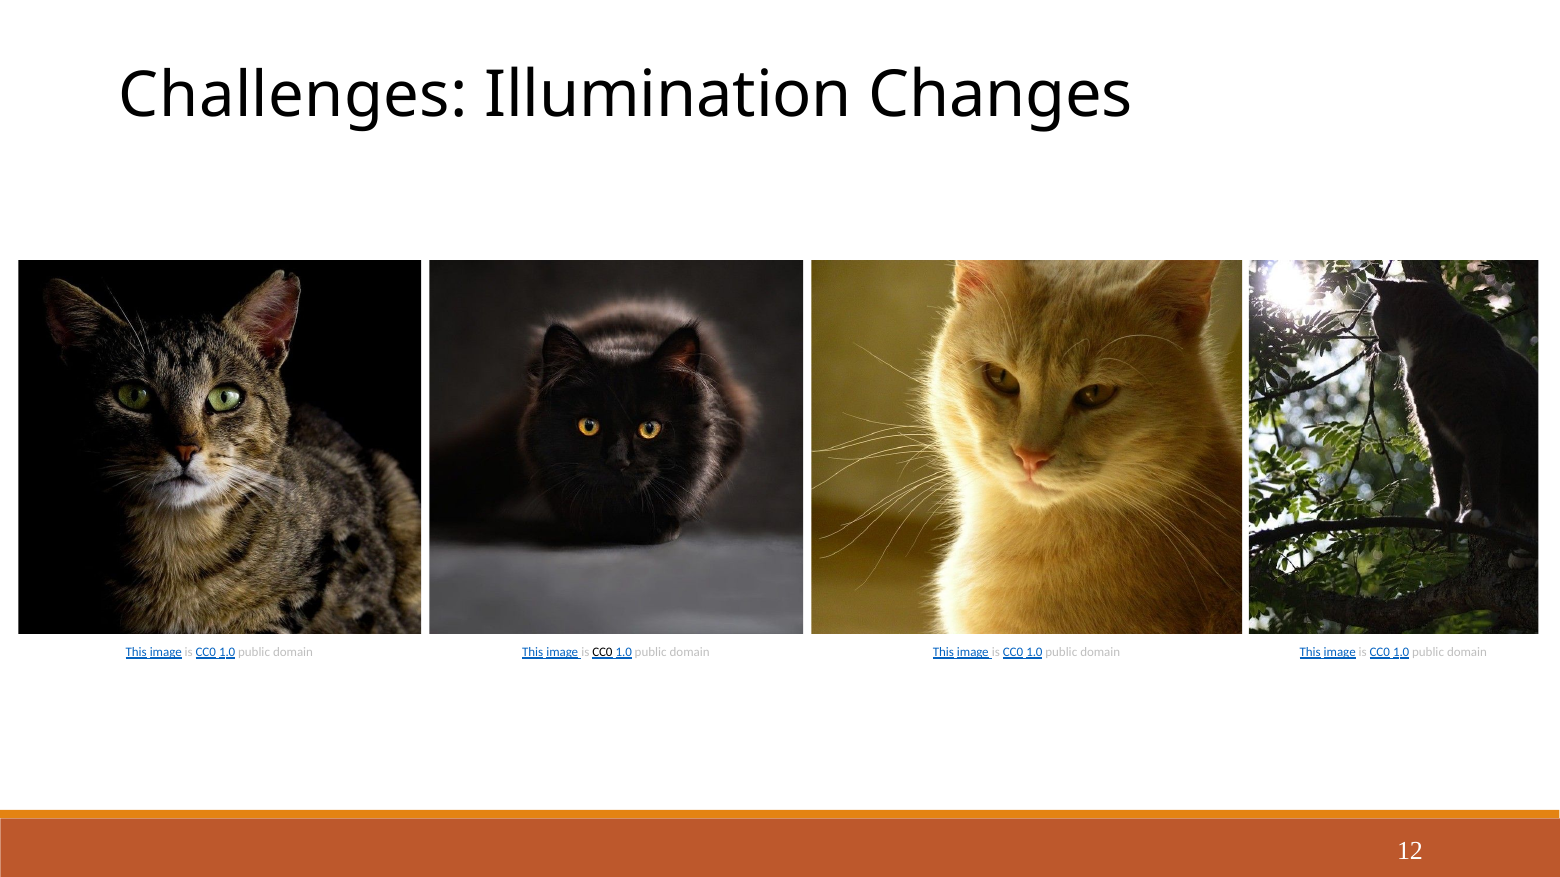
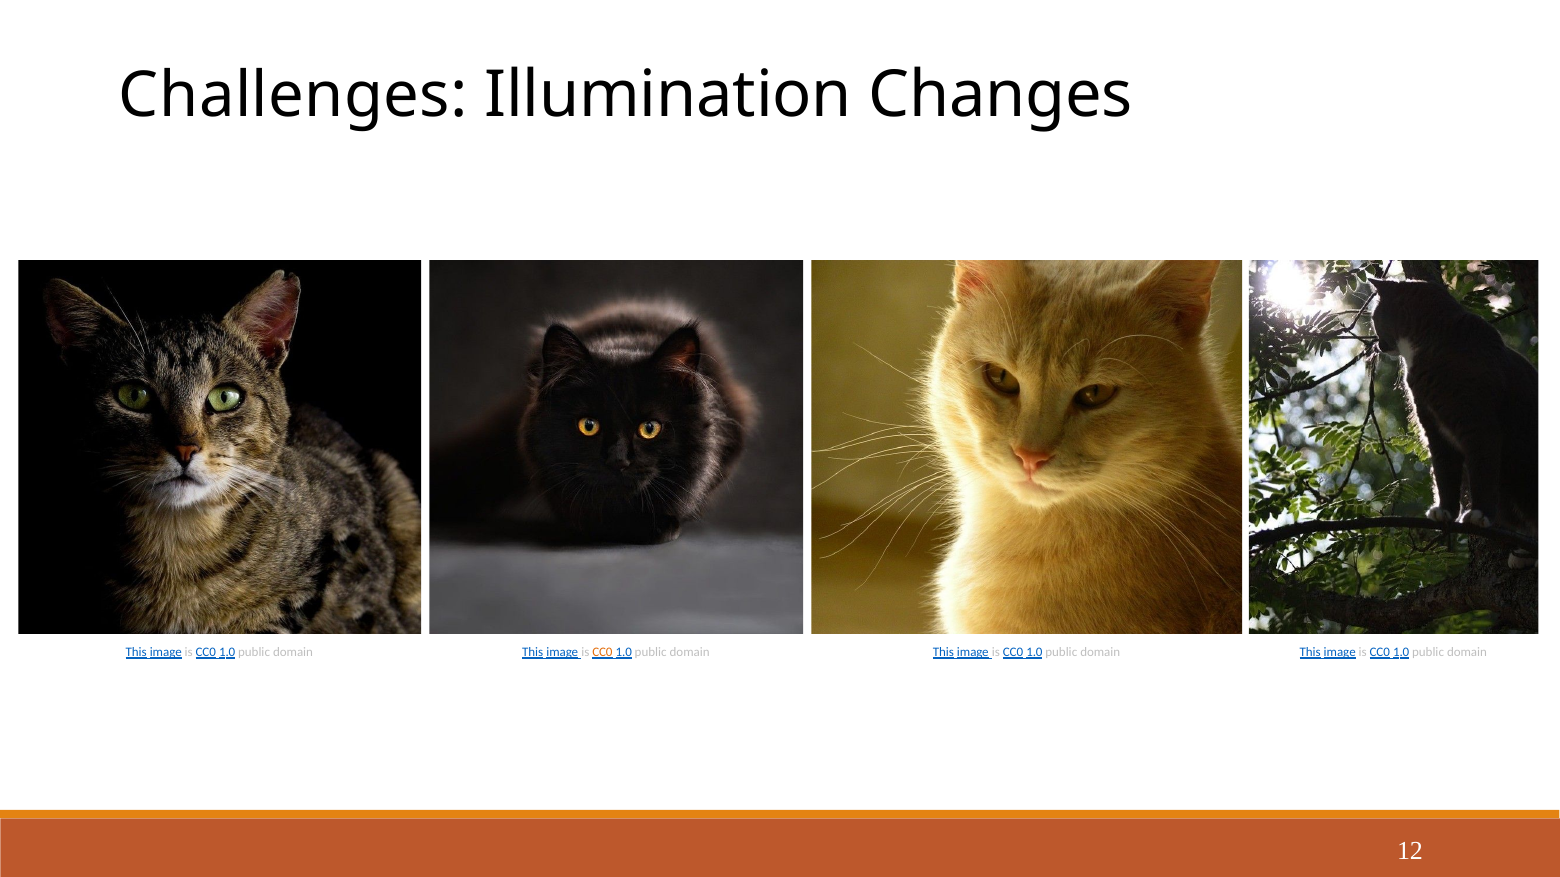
CC0 colour: black -> orange (602, 653)
